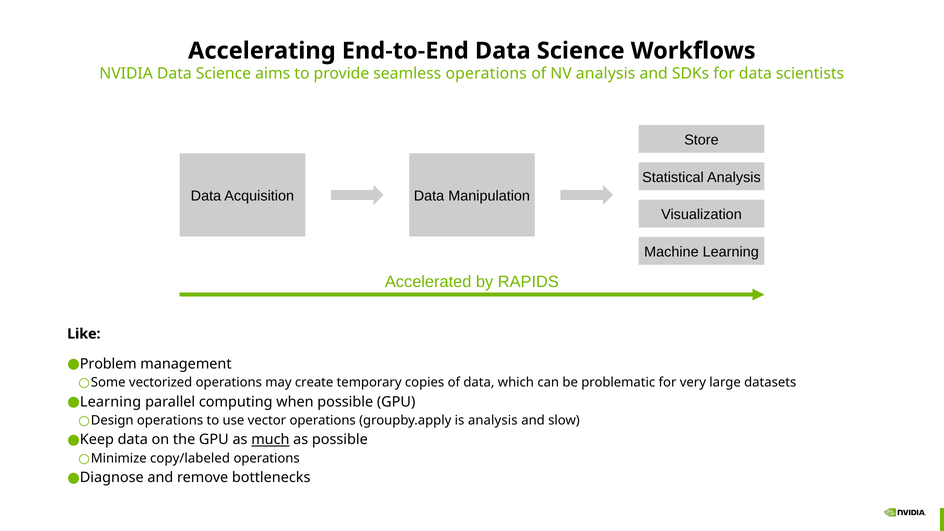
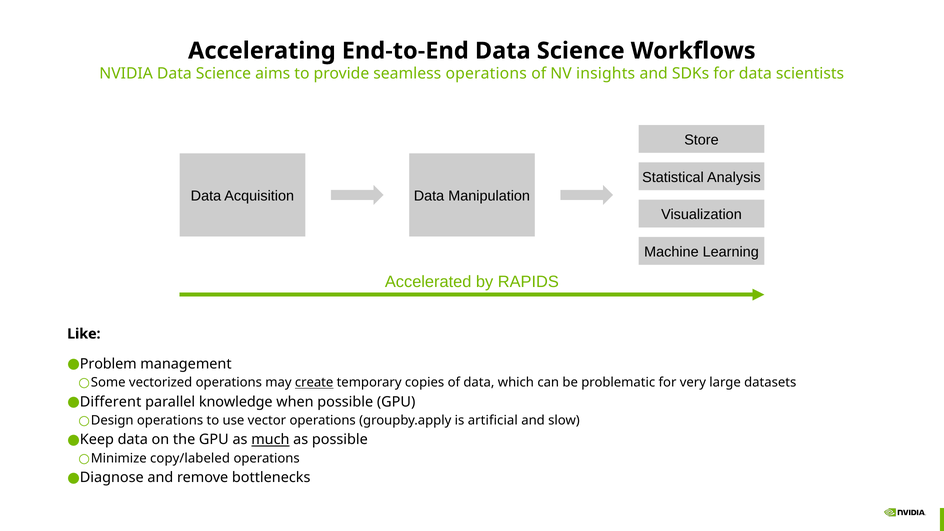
NV analysis: analysis -> insights (606, 74)
create underline: none -> present (314, 383)
Learning: Learning -> Different (111, 402)
computing: computing -> knowledge (236, 402)
is analysis: analysis -> artificial (493, 421)
